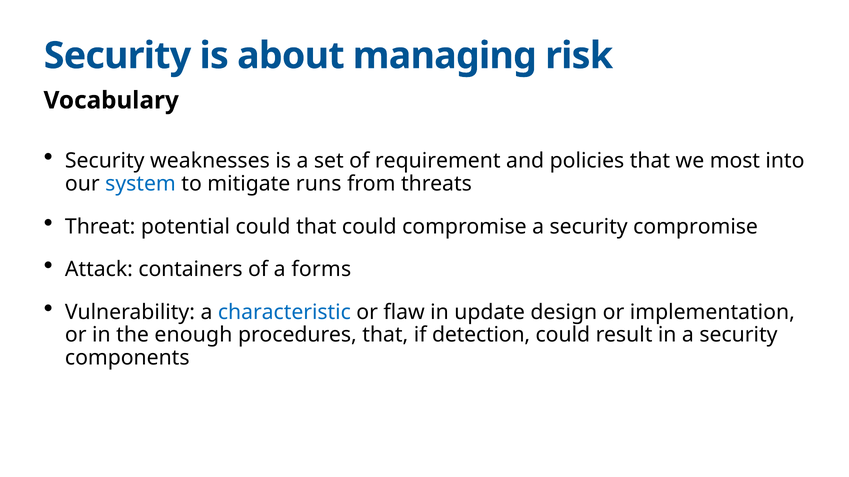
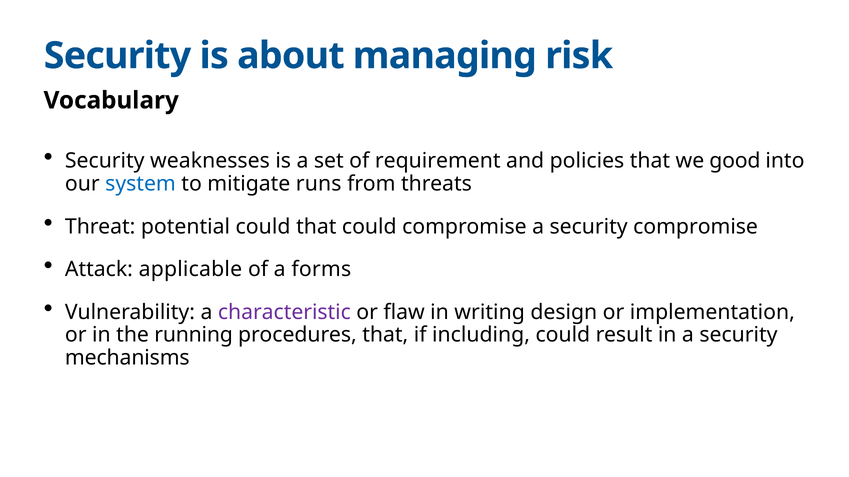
most: most -> good (735, 161)
containers: containers -> applicable (190, 270)
characteristic colour: blue -> purple (284, 312)
update: update -> writing (490, 312)
enough: enough -> running (194, 335)
detection: detection -> including (481, 335)
components: components -> mechanisms (127, 358)
